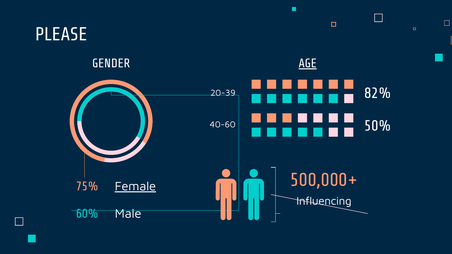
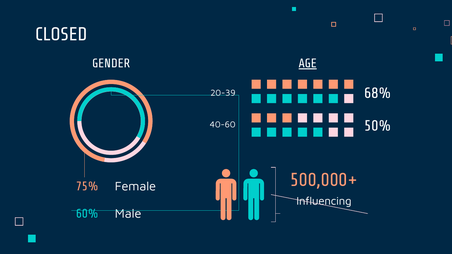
PLEASE: PLEASE -> CLOSED (61, 34)
82%: 82% -> 68% (378, 93)
Female underline: present -> none (135, 187)
